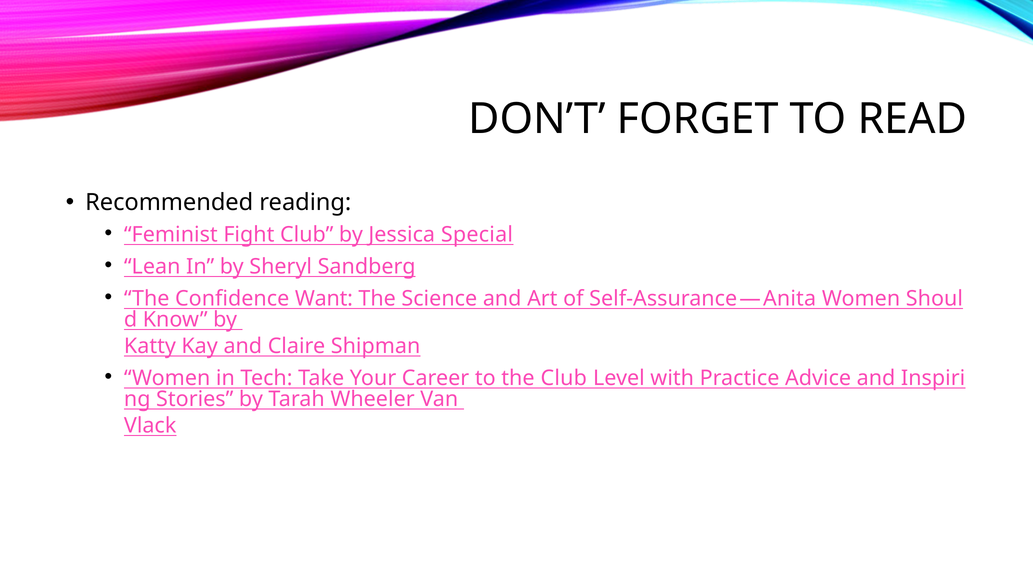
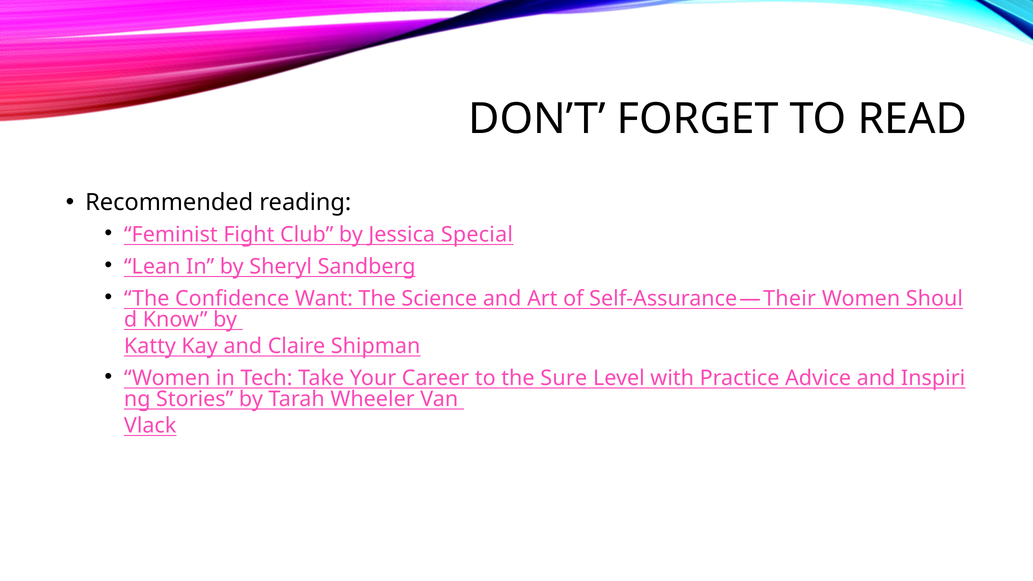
Anita: Anita -> Their (790, 299)
the Club: Club -> Sure (564, 378)
